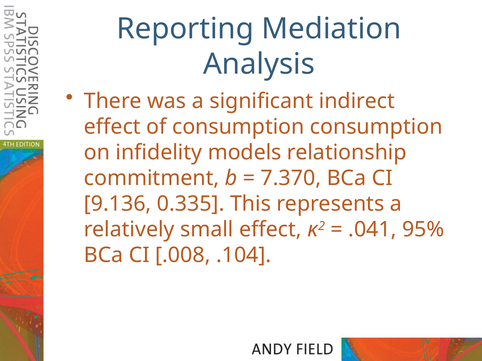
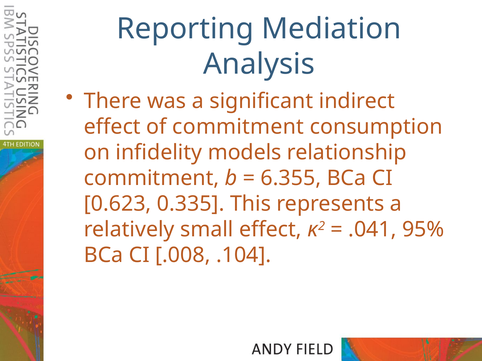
of consumption: consumption -> commitment (238, 127)
7.370: 7.370 -> 6.355 (291, 178)
9.136: 9.136 -> 0.623 (118, 204)
